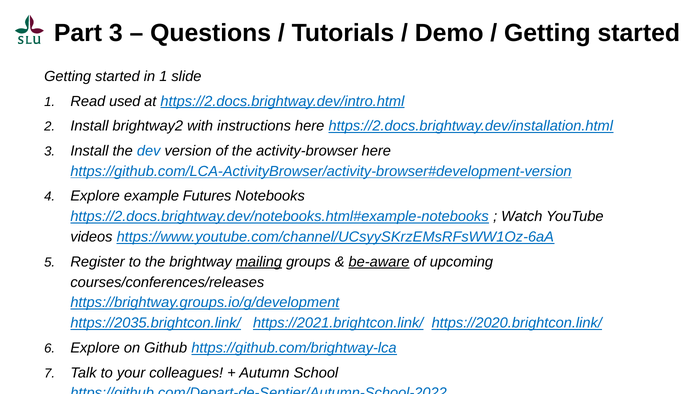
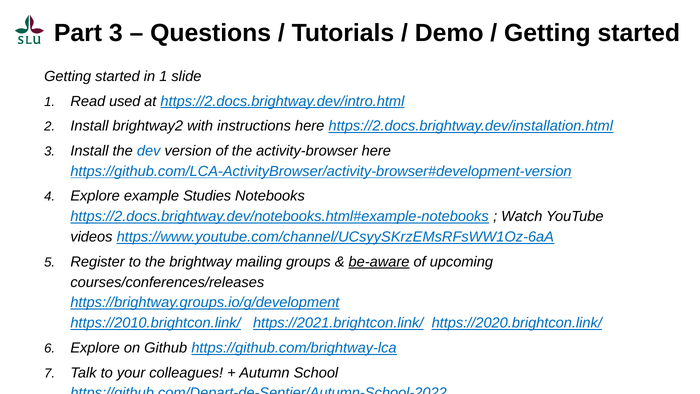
Futures: Futures -> Studies (207, 196)
mailing underline: present -> none (259, 262)
https://2035.brightcon.link/: https://2035.brightcon.link/ -> https://2010.brightcon.link/ (156, 323)
